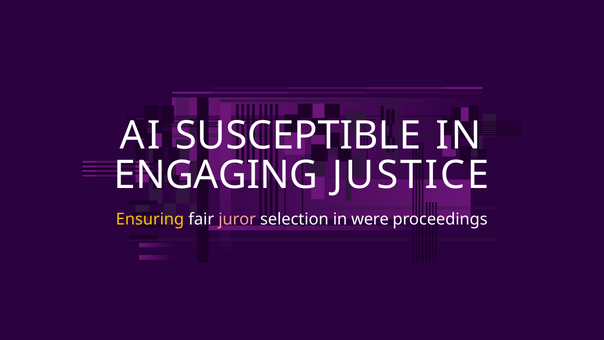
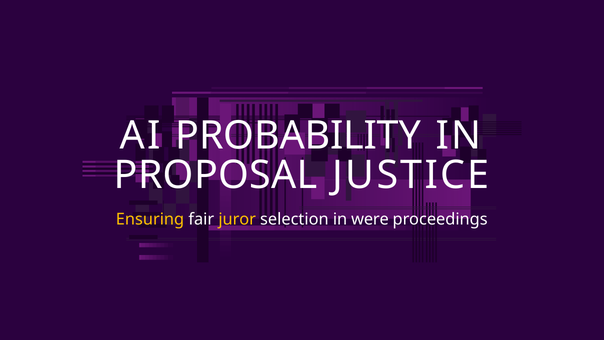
SUSCEPTIBLE: SUSCEPTIBLE -> PROBABILITY (298, 136)
ENGAGING: ENGAGING -> PROPOSAL (216, 175)
juror colour: pink -> yellow (237, 219)
